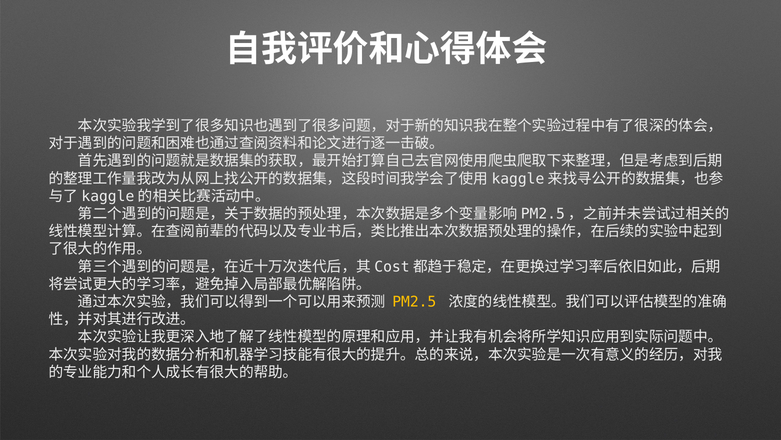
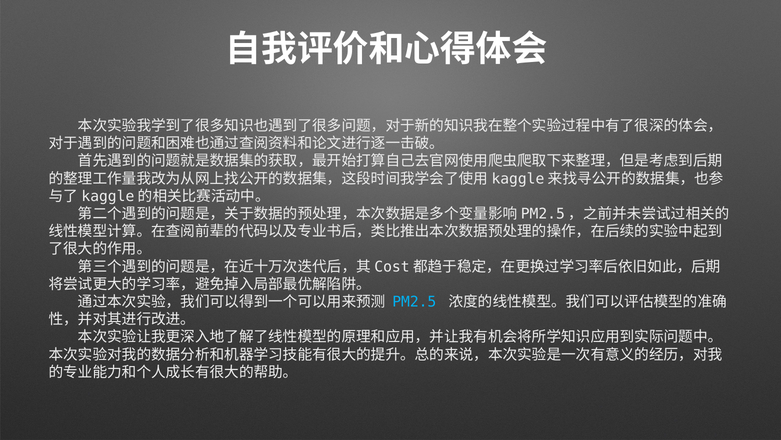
PM2.5 colour: yellow -> light blue (414, 301)
